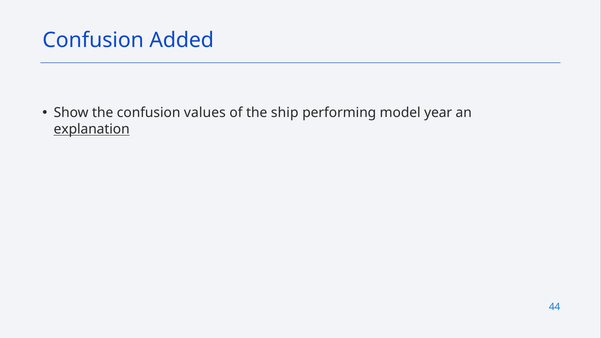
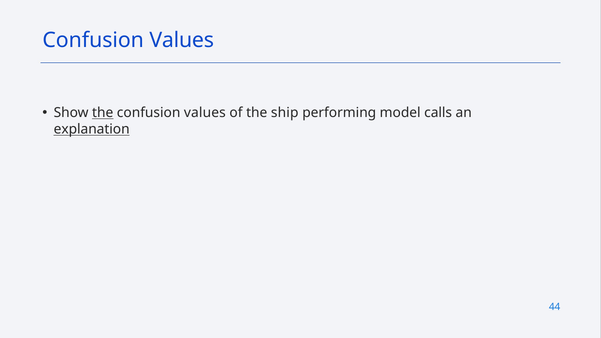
Added: Added -> Values (182, 40)
the underline: none -> present (103, 113)
year: year -> calls (438, 113)
